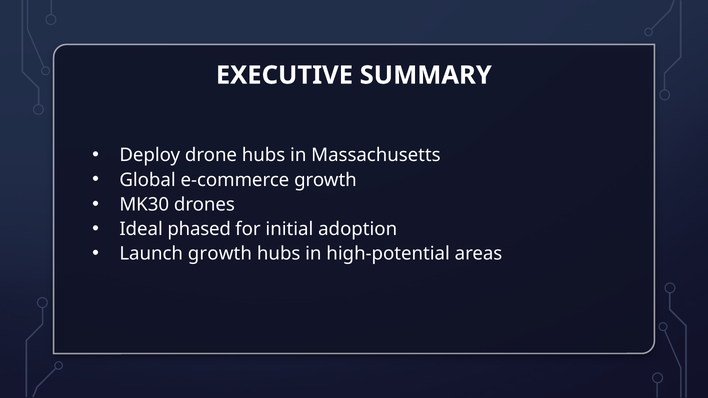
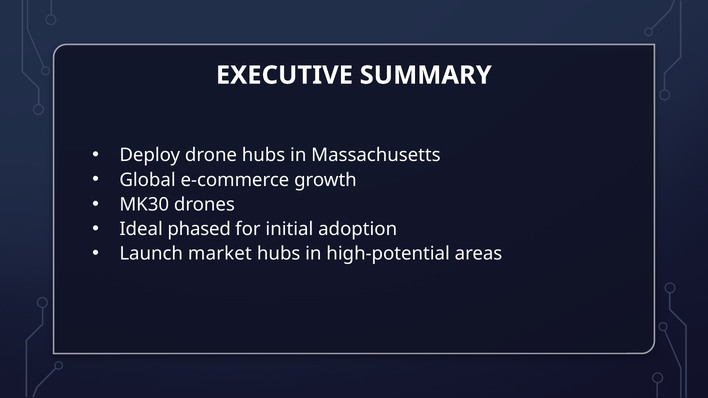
Launch growth: growth -> market (220, 254)
